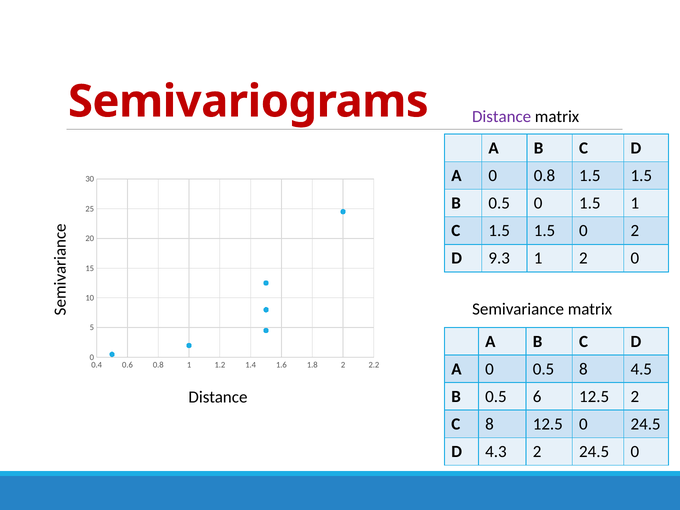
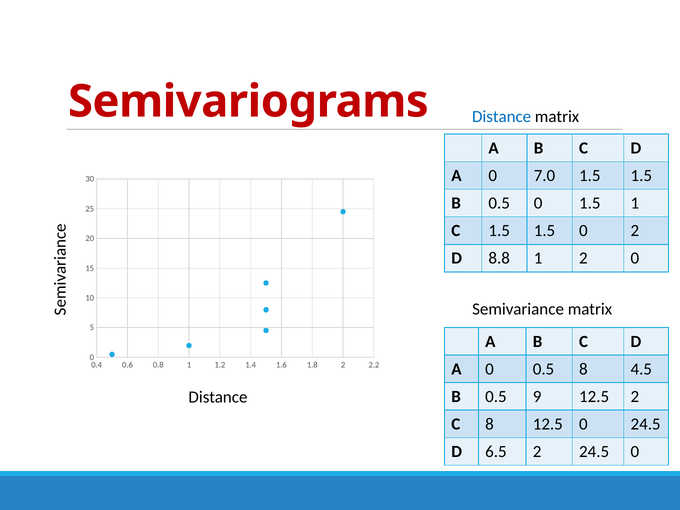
Distance colour: purple -> blue (502, 117)
0 0.8: 0.8 -> 7.0 (545, 176)
9.3: 9.3 -> 8.8 (499, 258)
6: 6 -> 9 (537, 397)
4.3: 4.3 -> 6.5 (496, 452)
